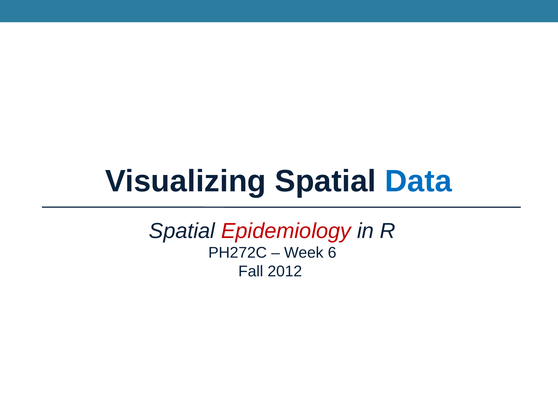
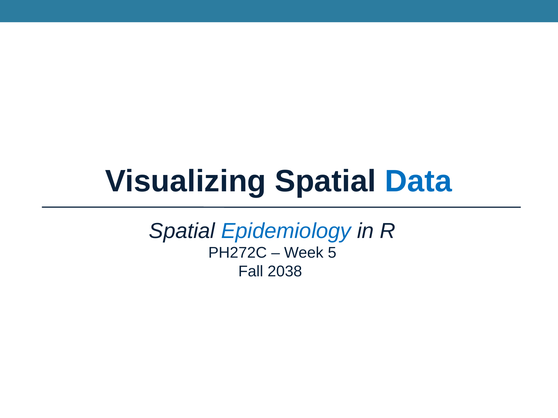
Epidemiology colour: red -> blue (286, 231)
6: 6 -> 5 (332, 253)
2012: 2012 -> 2038 (285, 272)
